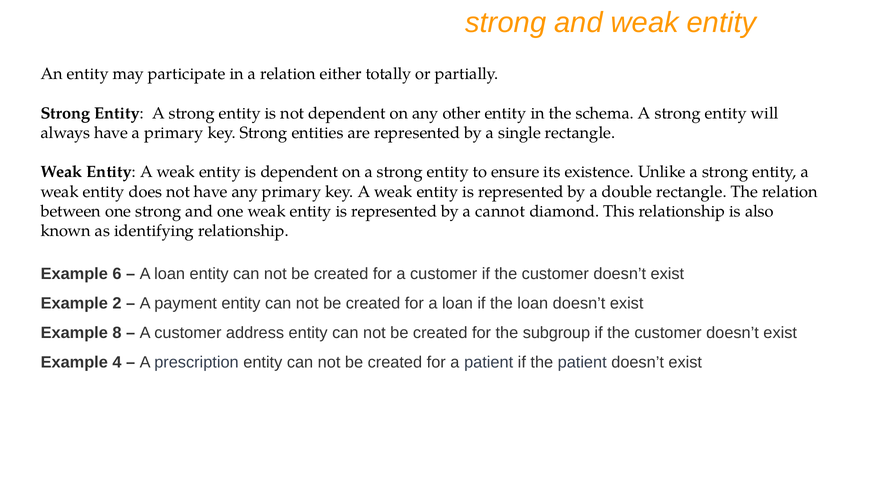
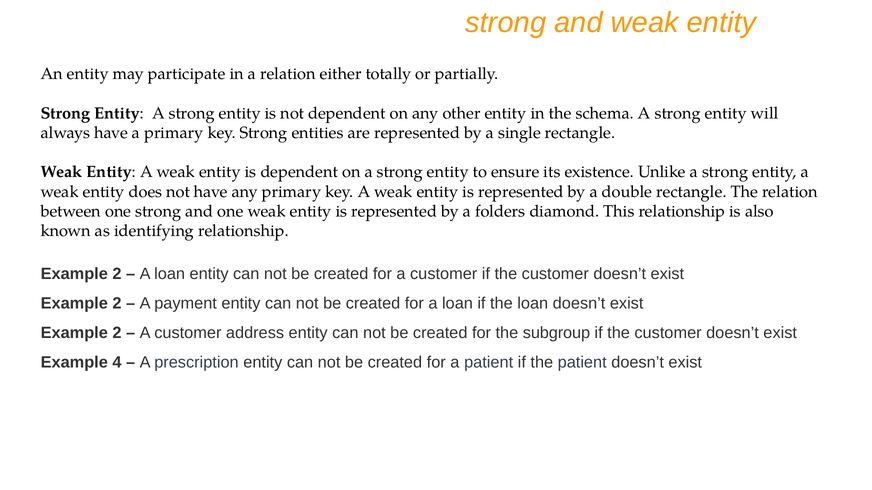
cannot: cannot -> folders (500, 211)
6: 6 -> 2 (117, 274)
8: 8 -> 2 (117, 333)
